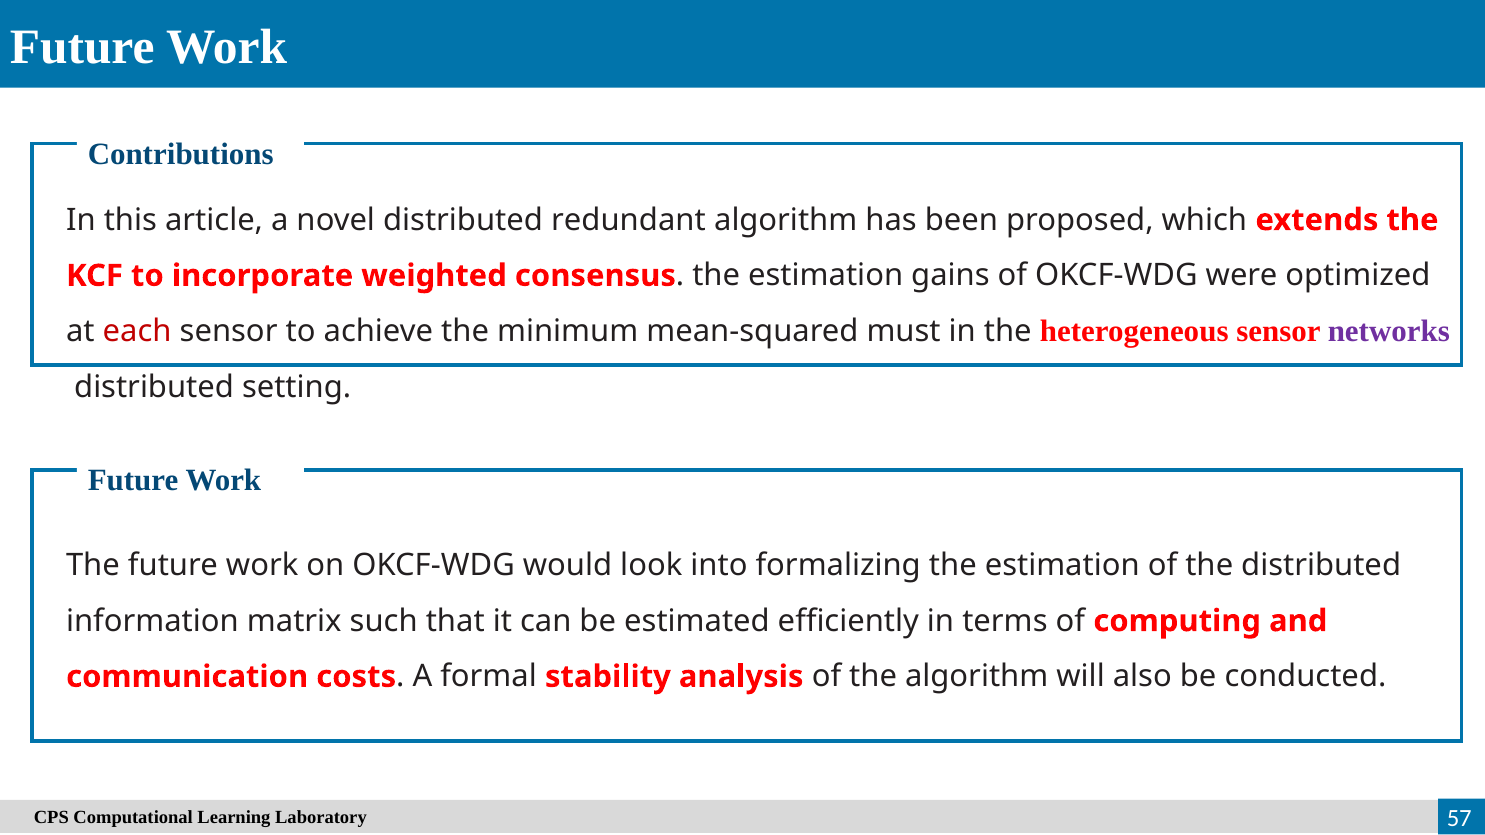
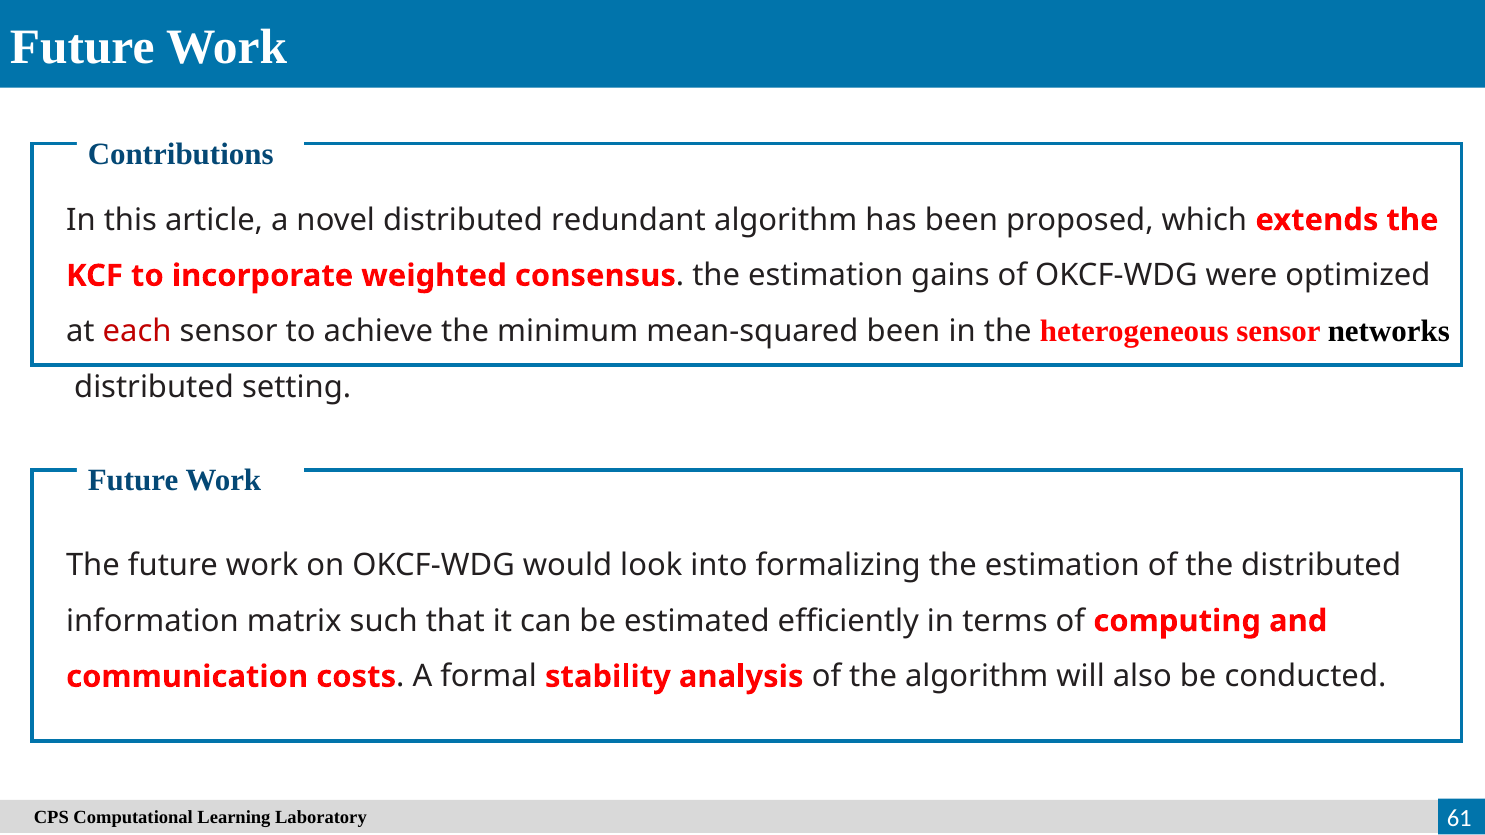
mean-squared must: must -> been (903, 331)
networks colour: purple -> black (1389, 331)
57: 57 -> 61 (1459, 818)
